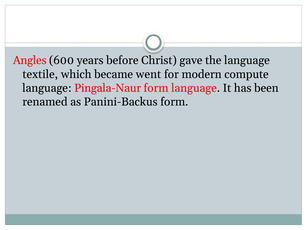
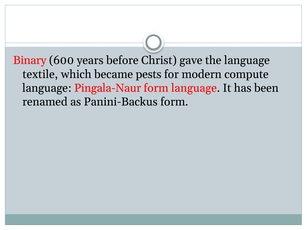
Angles: Angles -> Binary (30, 60)
went: went -> pests (149, 74)
